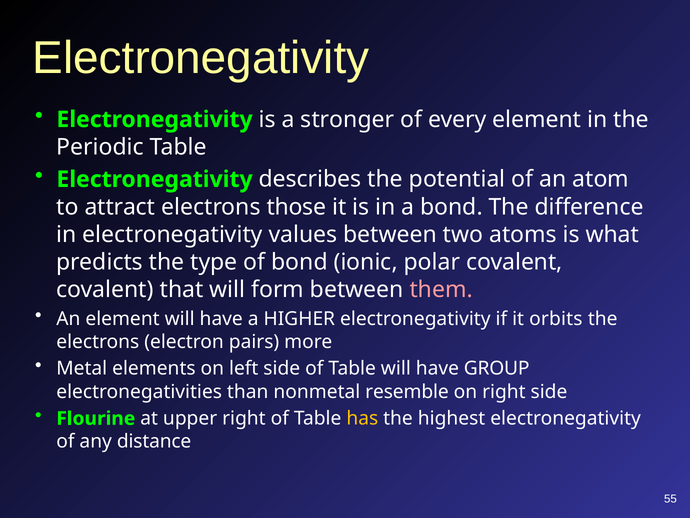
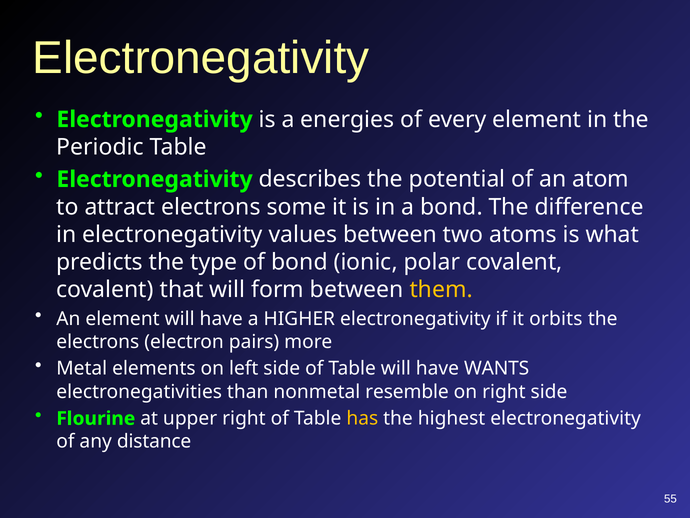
stronger: stronger -> energies (347, 119)
those: those -> some (296, 207)
them colour: pink -> yellow (441, 290)
GROUP: GROUP -> WANTS (497, 368)
